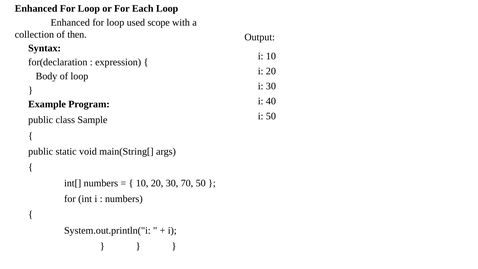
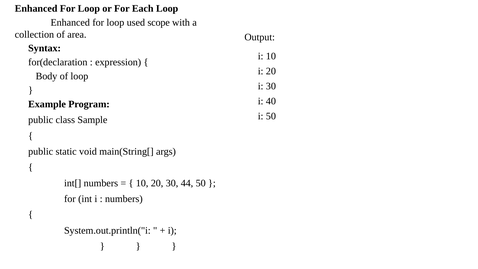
then: then -> area (77, 34)
70: 70 -> 44 (187, 183)
